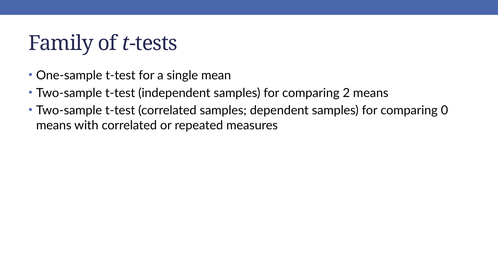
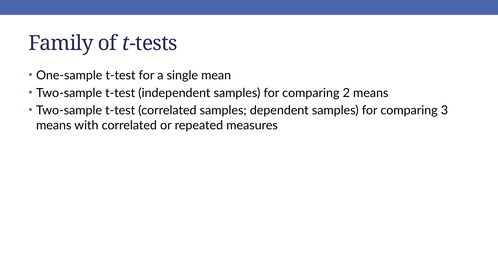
0: 0 -> 3 (444, 110)
